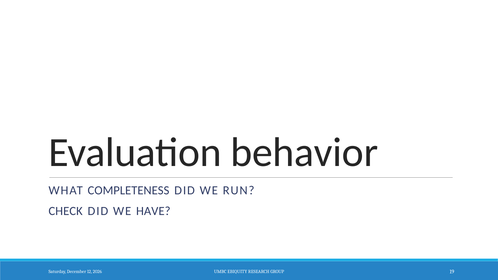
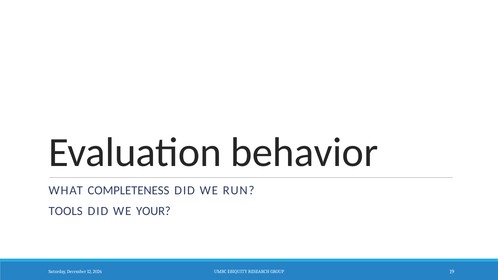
CHECK: CHECK -> TOOLS (66, 211)
HAVE: HAVE -> YOUR (153, 211)
